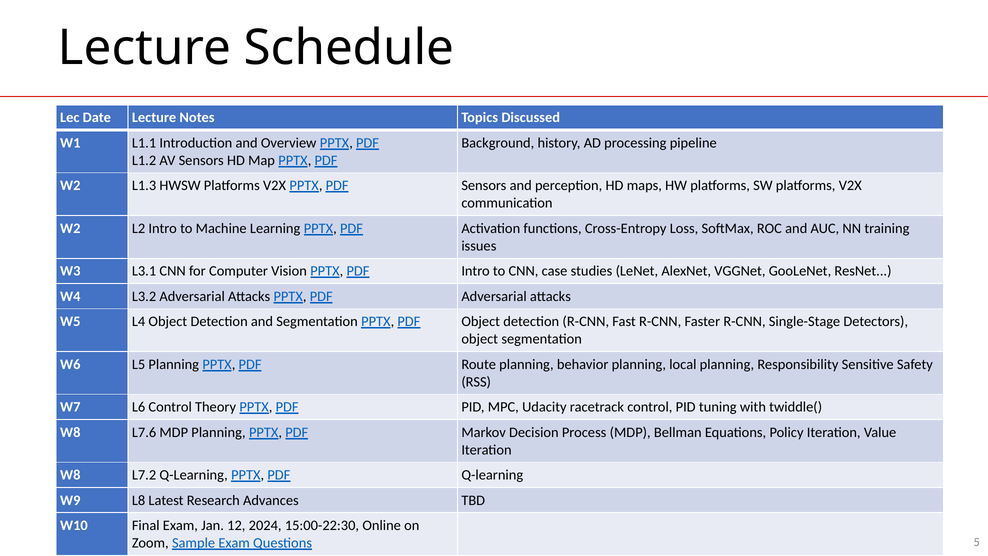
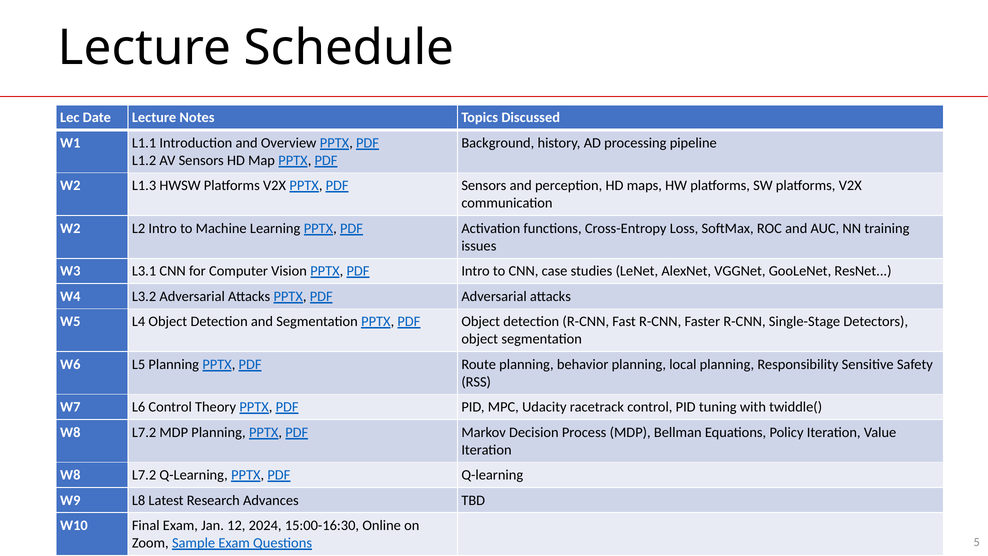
L7.6: L7.6 -> L7.2 (144, 432)
15:00-22:30: 15:00-22:30 -> 15:00-16:30 (322, 525)
